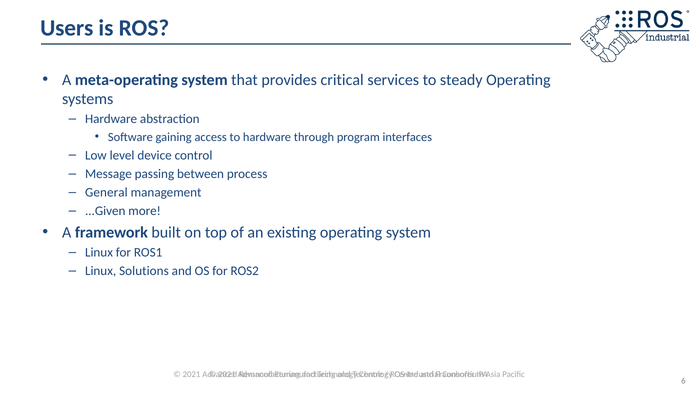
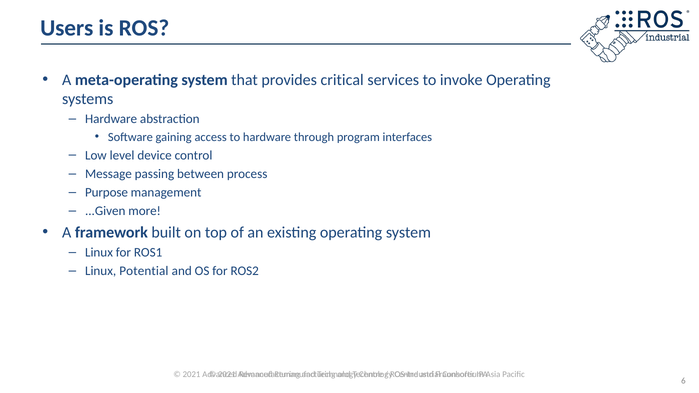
steady: steady -> invoke (461, 80)
General: General -> Purpose (106, 193)
Solutions: Solutions -> Potential (144, 271)
